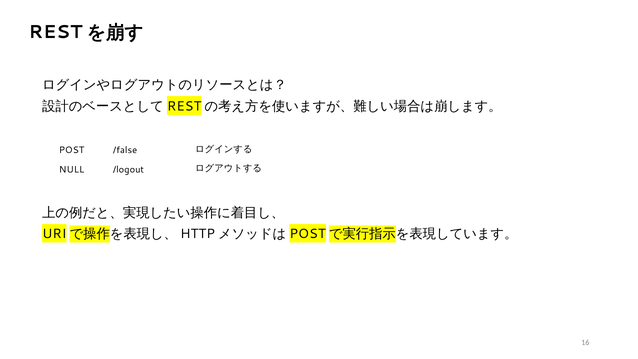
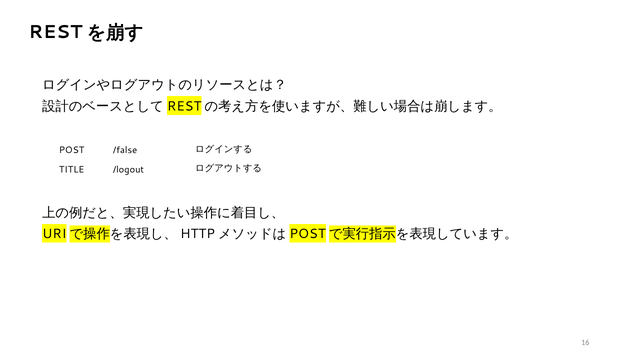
NULL: NULL -> TITLE (72, 170)
